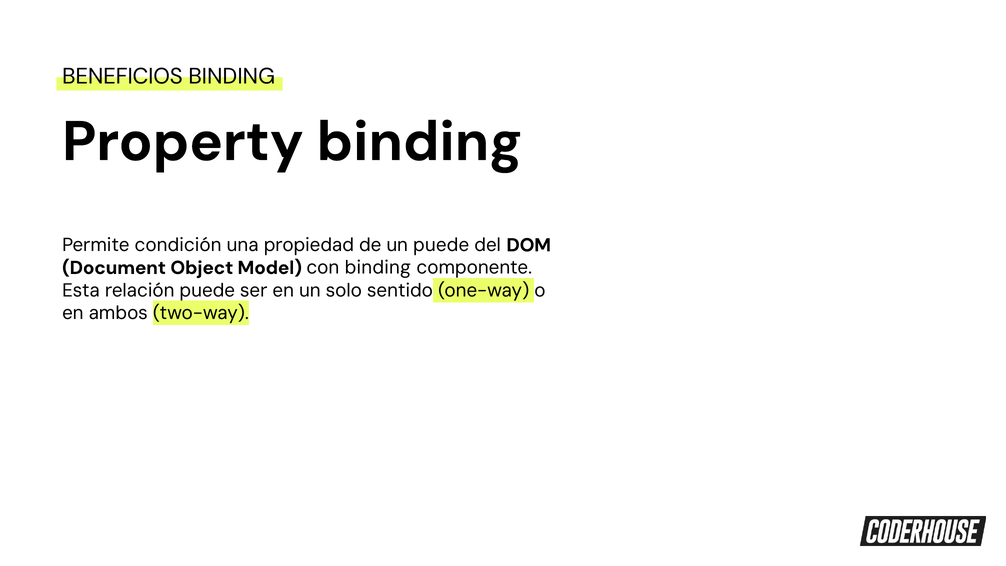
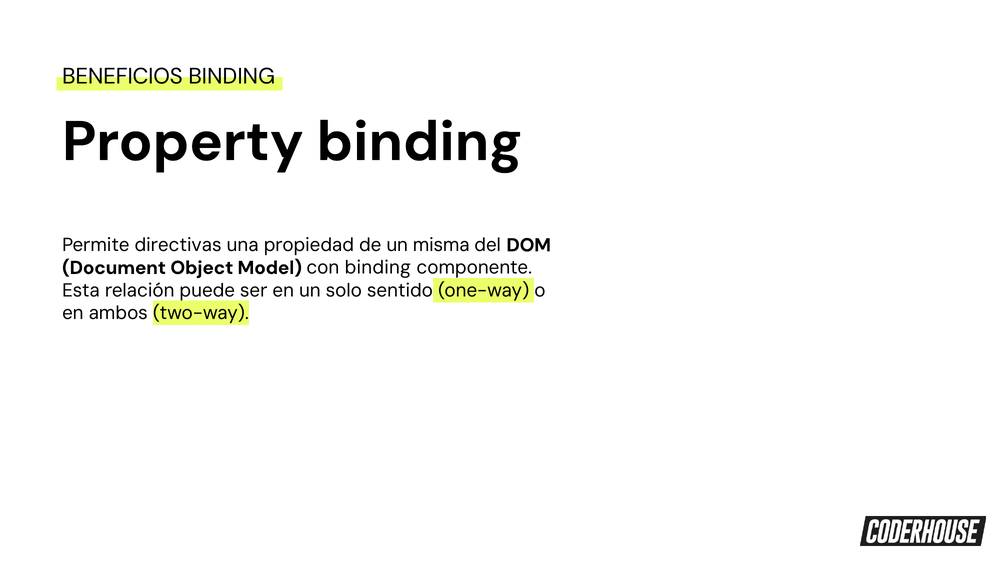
condición: condición -> directivas (178, 245)
un puede: puede -> misma (441, 245)
